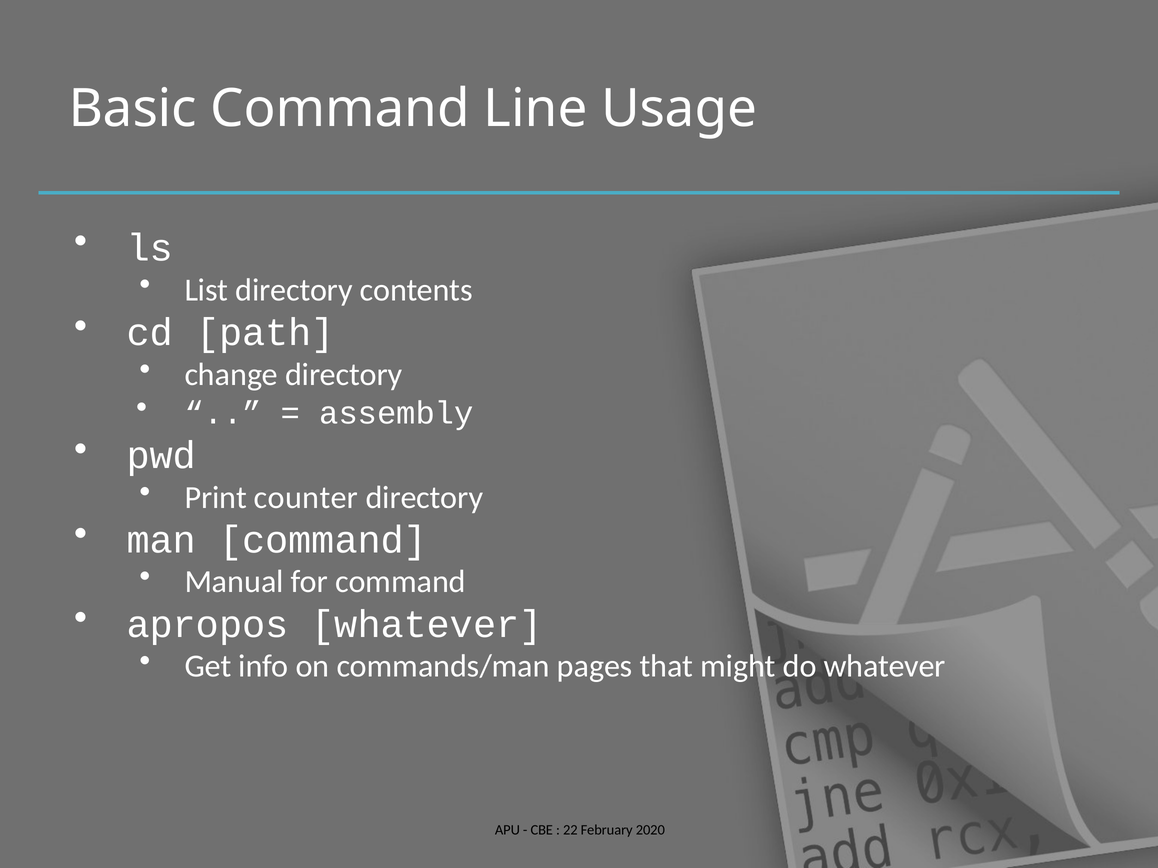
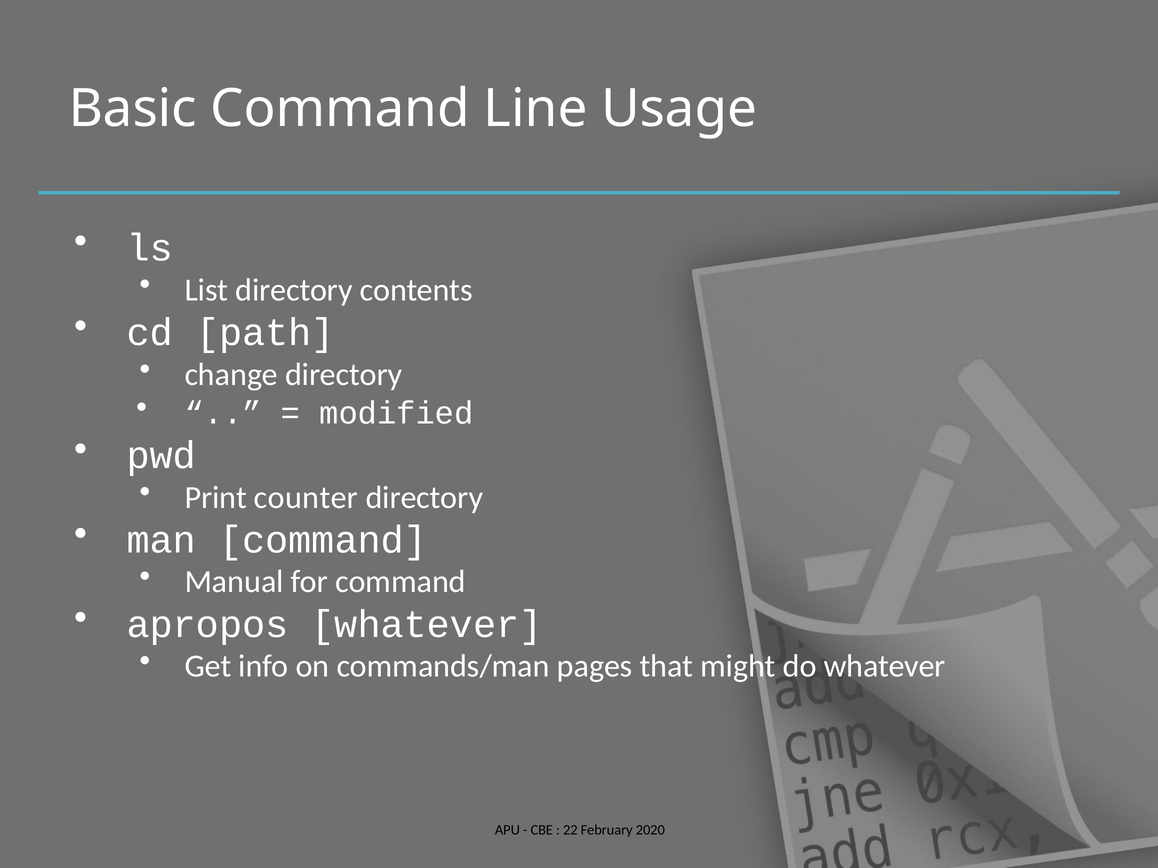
assembly: assembly -> modified (396, 413)
